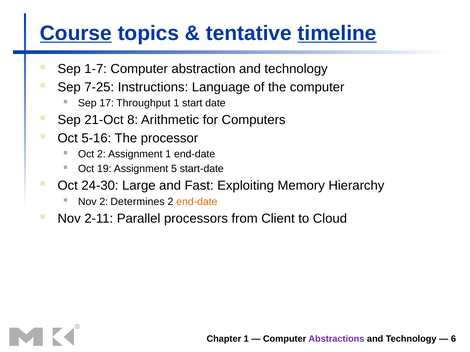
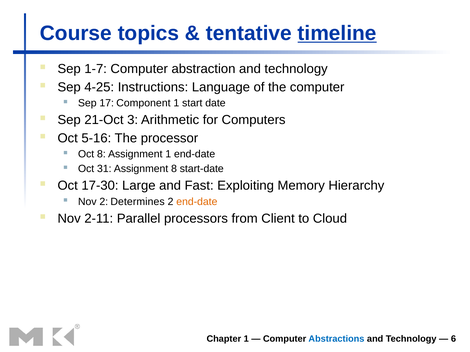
Course underline: present -> none (76, 33)
7-25: 7-25 -> 4-25 (99, 87)
Throughput: Throughput -> Component (143, 103)
8: 8 -> 3 (133, 120)
Oct 2: 2 -> 8 (101, 154)
19: 19 -> 31 (104, 169)
Assignment 5: 5 -> 8 (174, 169)
24-30: 24-30 -> 17-30 (100, 186)
Abstractions colour: purple -> blue (336, 339)
